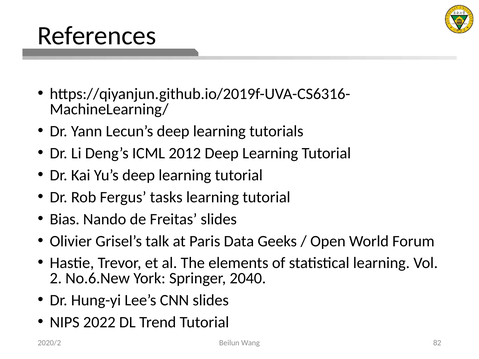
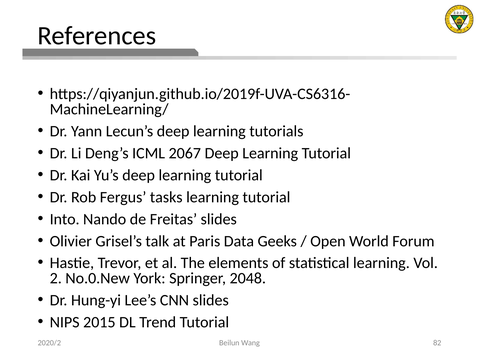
2012: 2012 -> 2067 (185, 153)
Bias: Bias -> Into (65, 219)
No.6.New: No.6.New -> No.0.New (98, 279)
2040: 2040 -> 2048 (248, 279)
2022: 2022 -> 2015 (99, 323)
